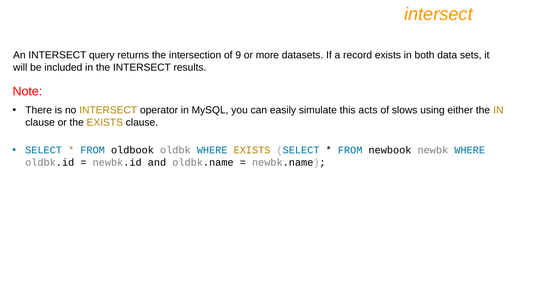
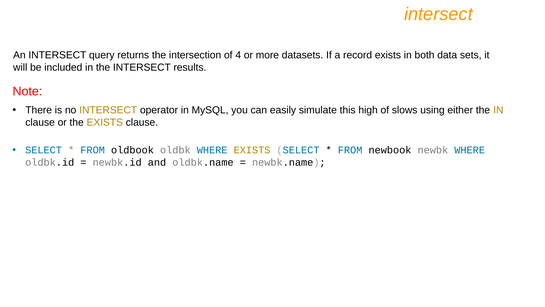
9: 9 -> 4 (238, 55)
acts: acts -> high (368, 110)
